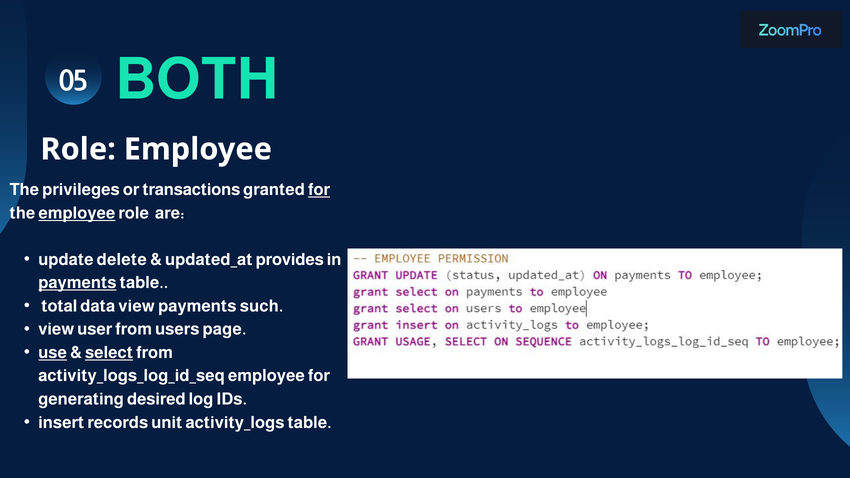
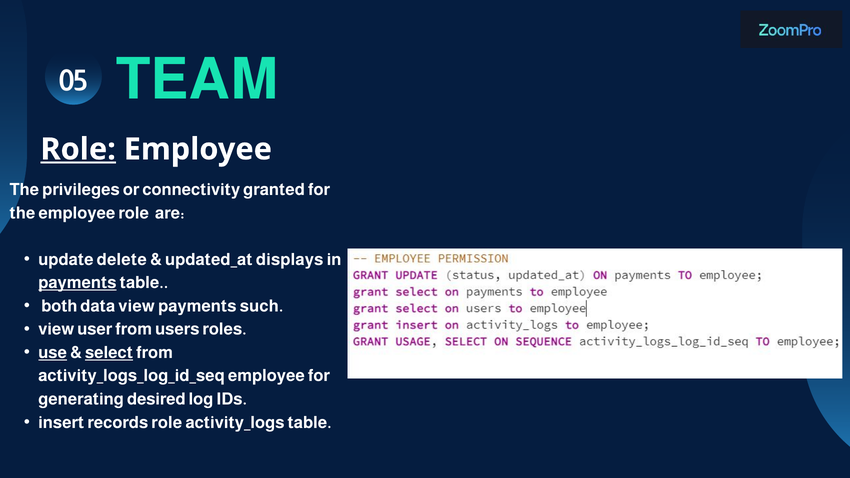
BOTH: BOTH -> TEAM (197, 80)
Role underline: none -> present (78, 149)
transactions: transactions -> connectivity (191, 190)
for underline: present -> none (319, 190)
employee underline: present -> none (77, 213)
provides: provides -> displays (290, 260)
total: total -> both (59, 306)
page: page -> roles (225, 329)
records unit: unit -> role (167, 423)
